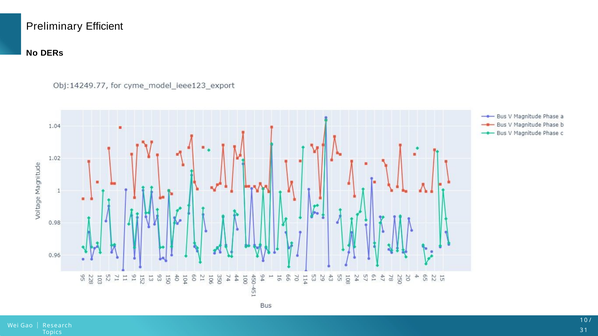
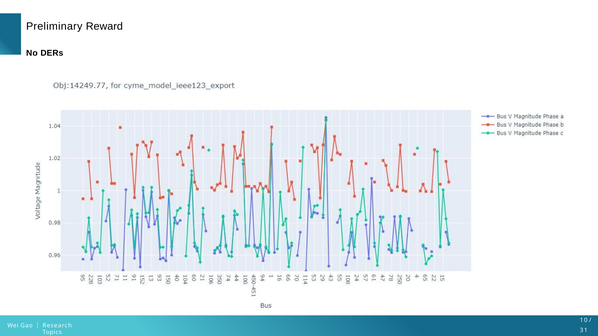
Efficient: Efficient -> Reward (104, 26)
